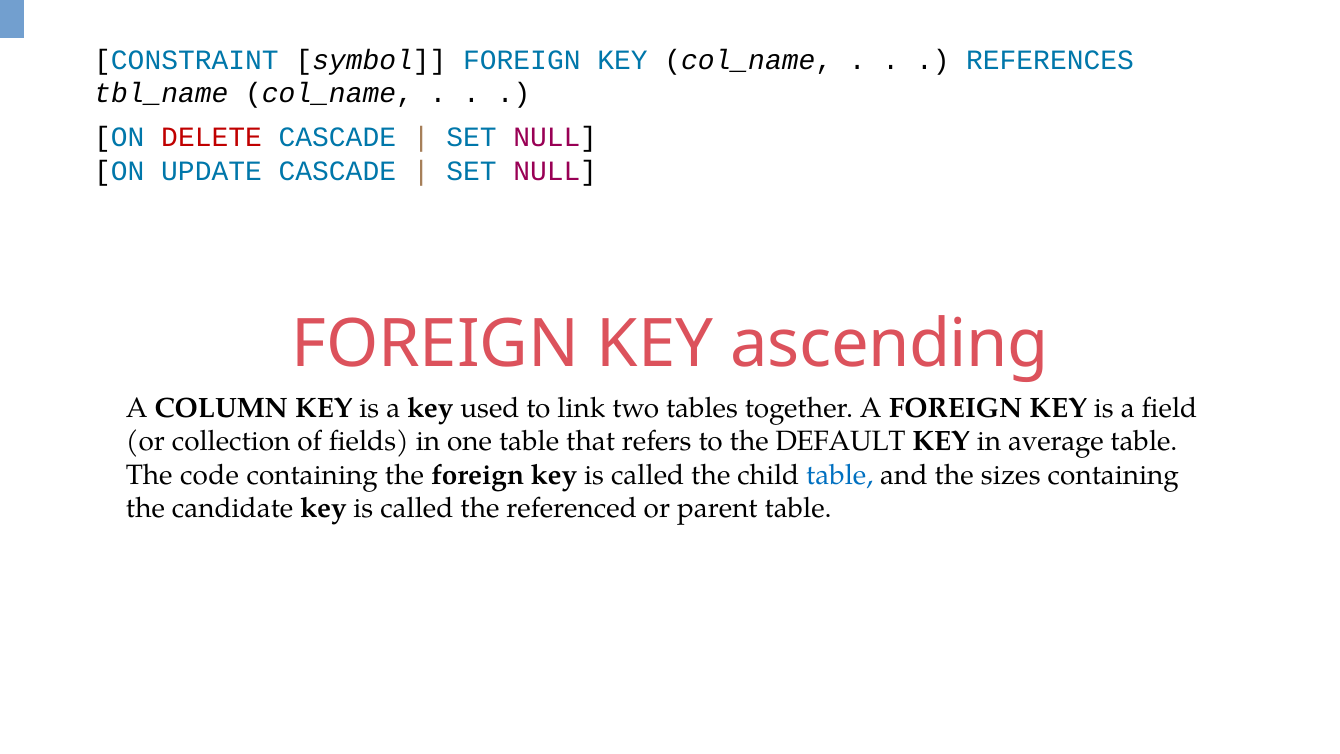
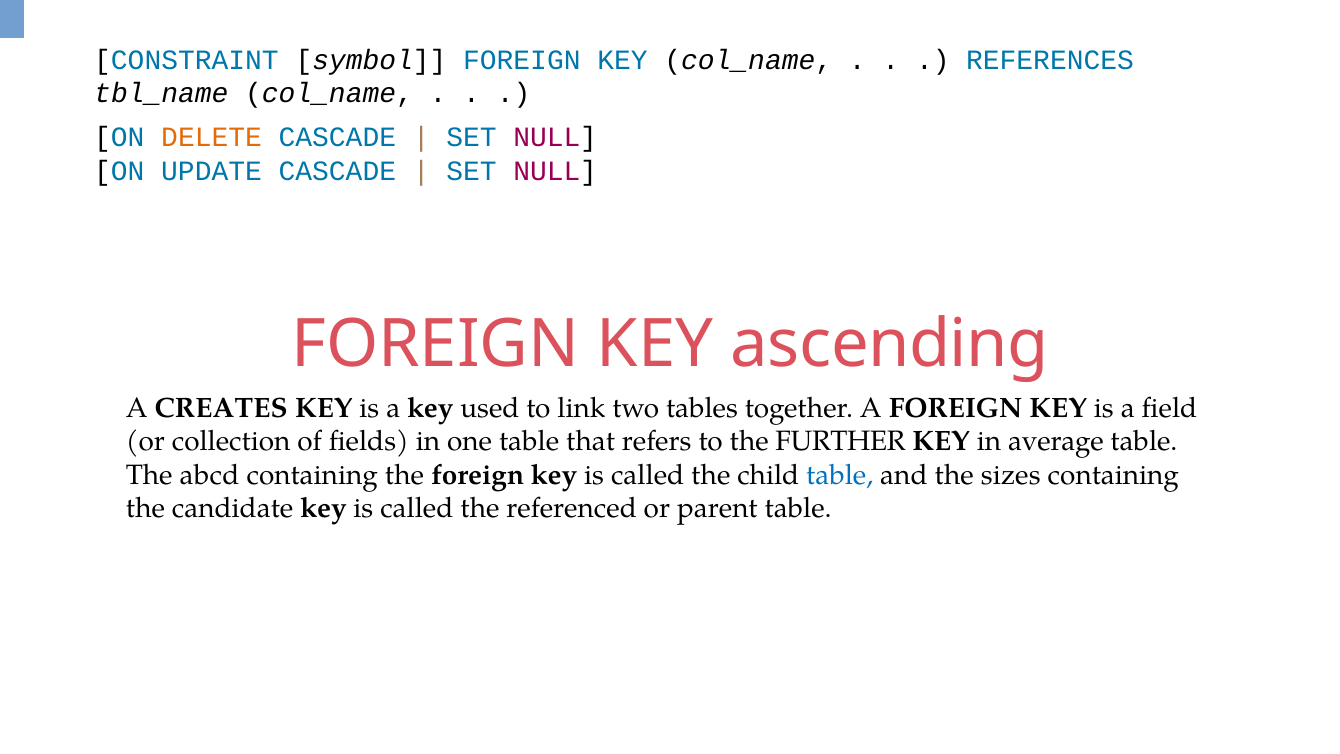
DELETE colour: red -> orange (212, 137)
COLUMN: COLUMN -> CREATES (221, 408)
DEFAULT: DEFAULT -> FURTHER (840, 441)
code: code -> abcd (210, 475)
